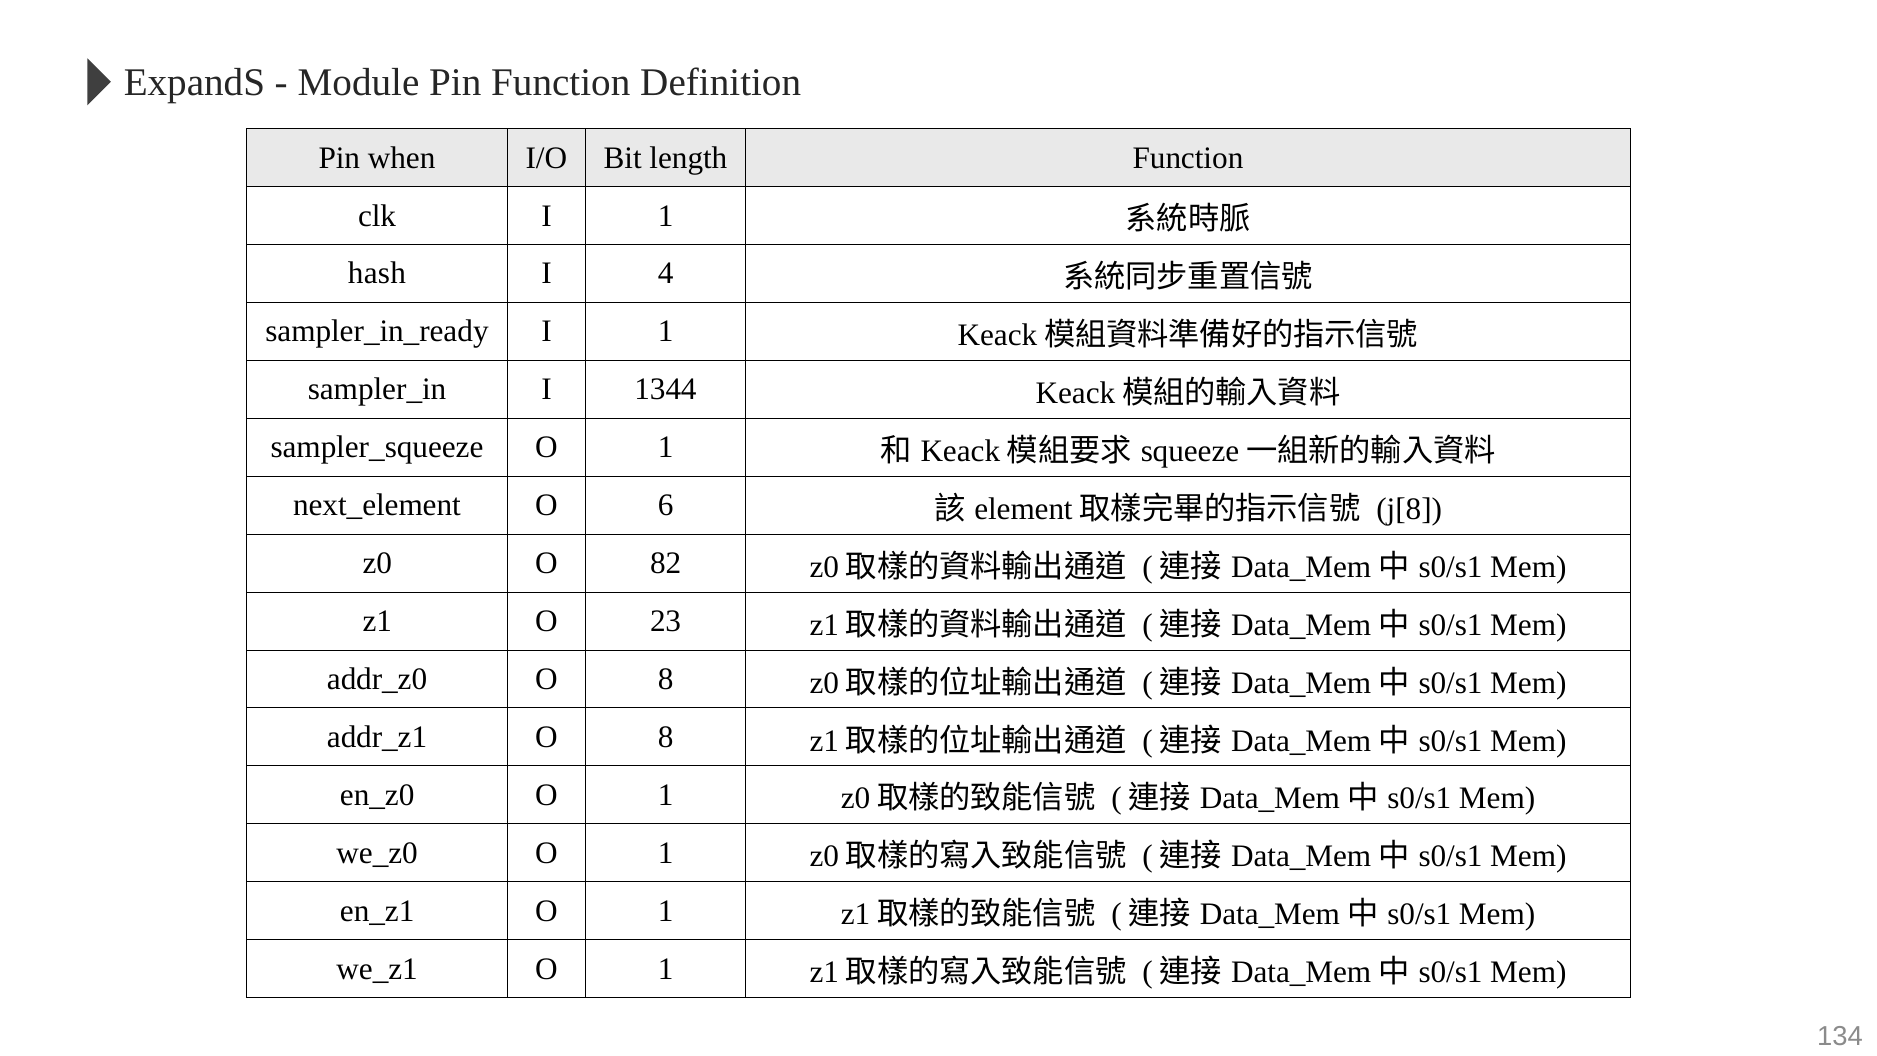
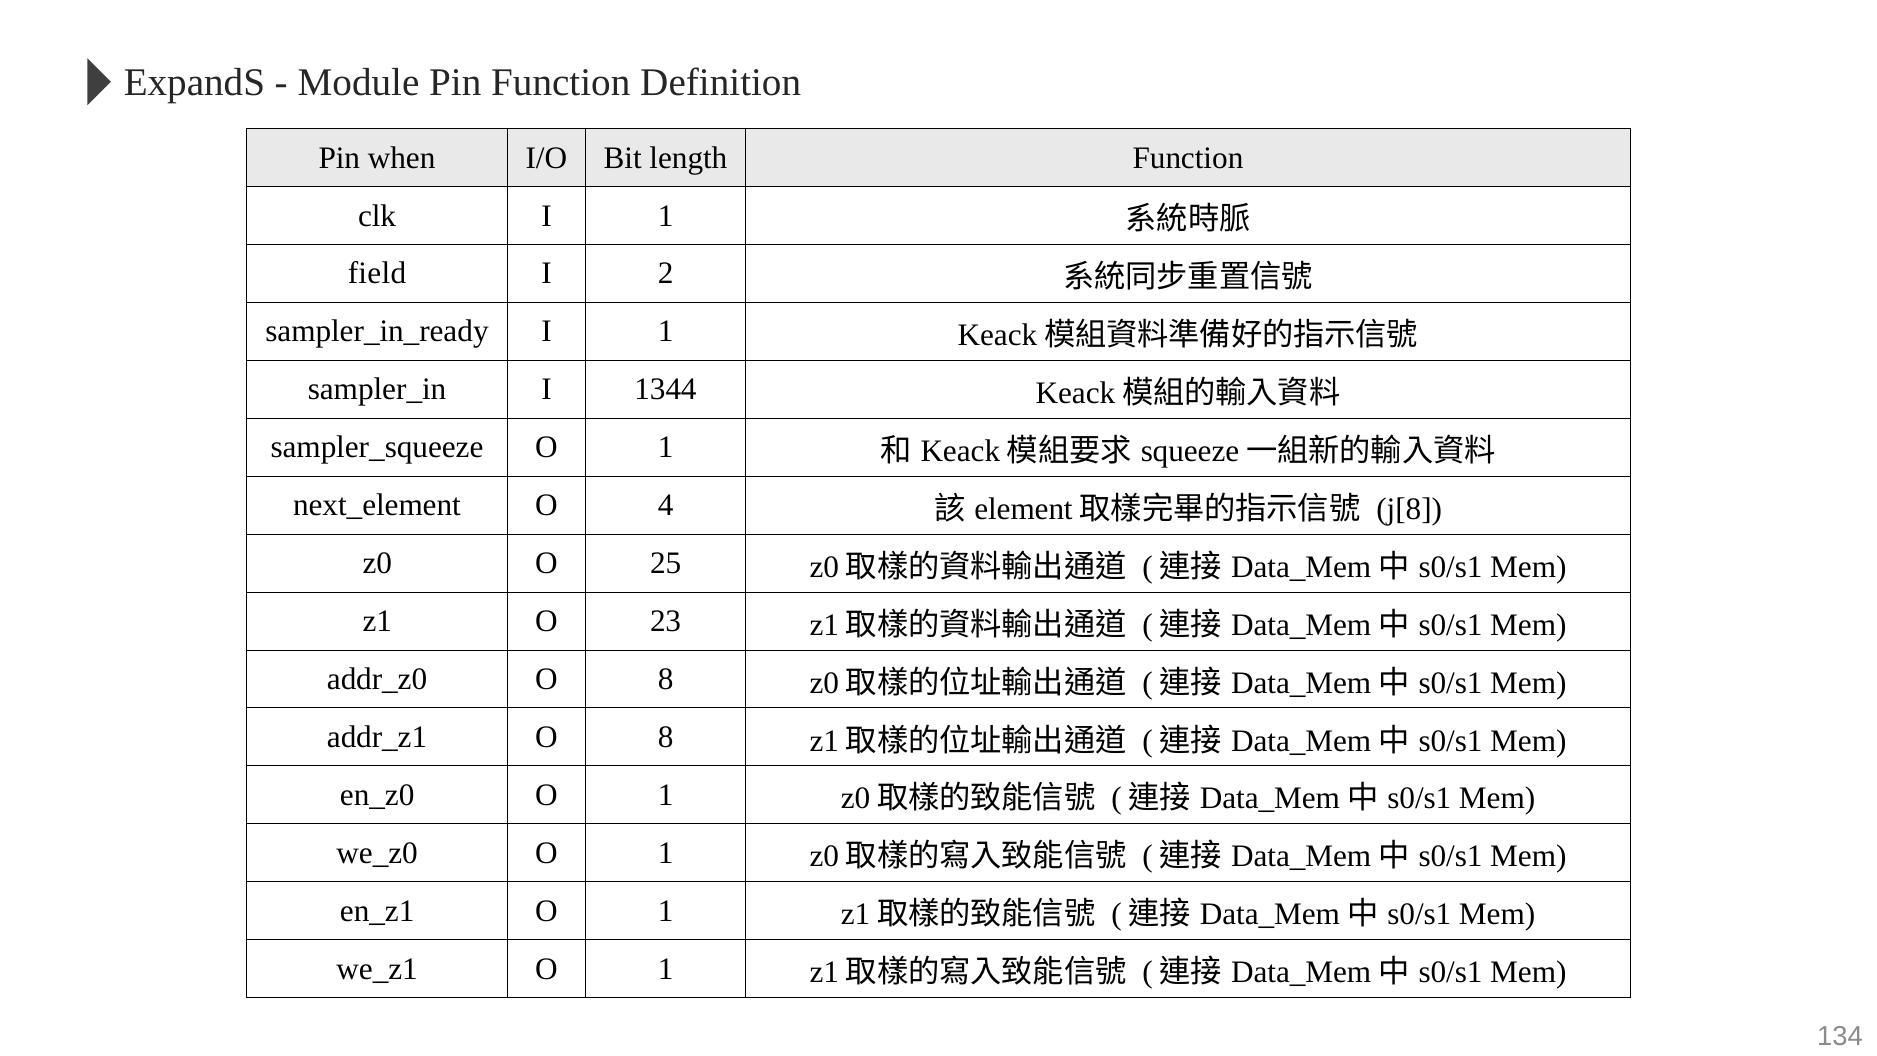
hash: hash -> field (377, 274)
4: 4 -> 2 (666, 274)
6: 6 -> 4 (666, 505)
82: 82 -> 25 (666, 563)
